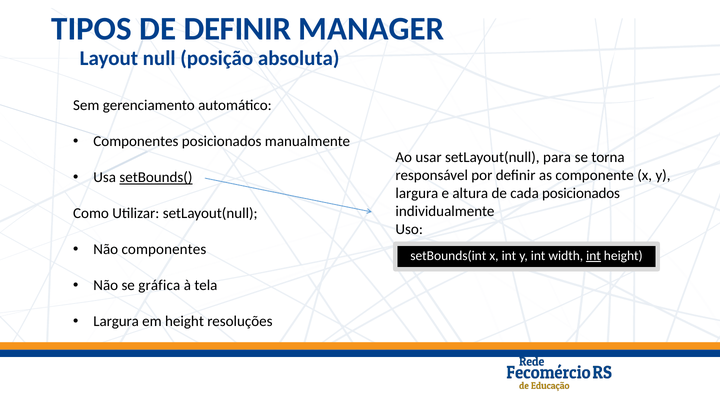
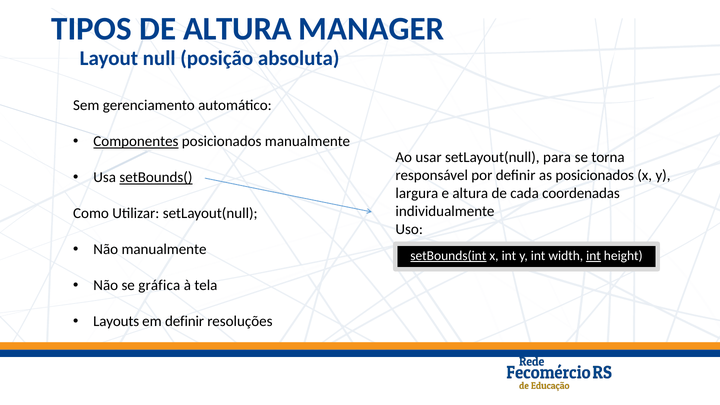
DE DEFINIR: DEFINIR -> ALTURA (237, 29)
Componentes underline: none -> present (136, 141)
as componente: componente -> posicionados (595, 175)
cada posicionados: posicionados -> coordenadas (581, 193)
Não componentes: componentes -> manualmente (164, 249)
setBounds(int underline: none -> present (448, 256)
Largura: Largura -> Layouts (116, 321)
em height: height -> definir (185, 321)
